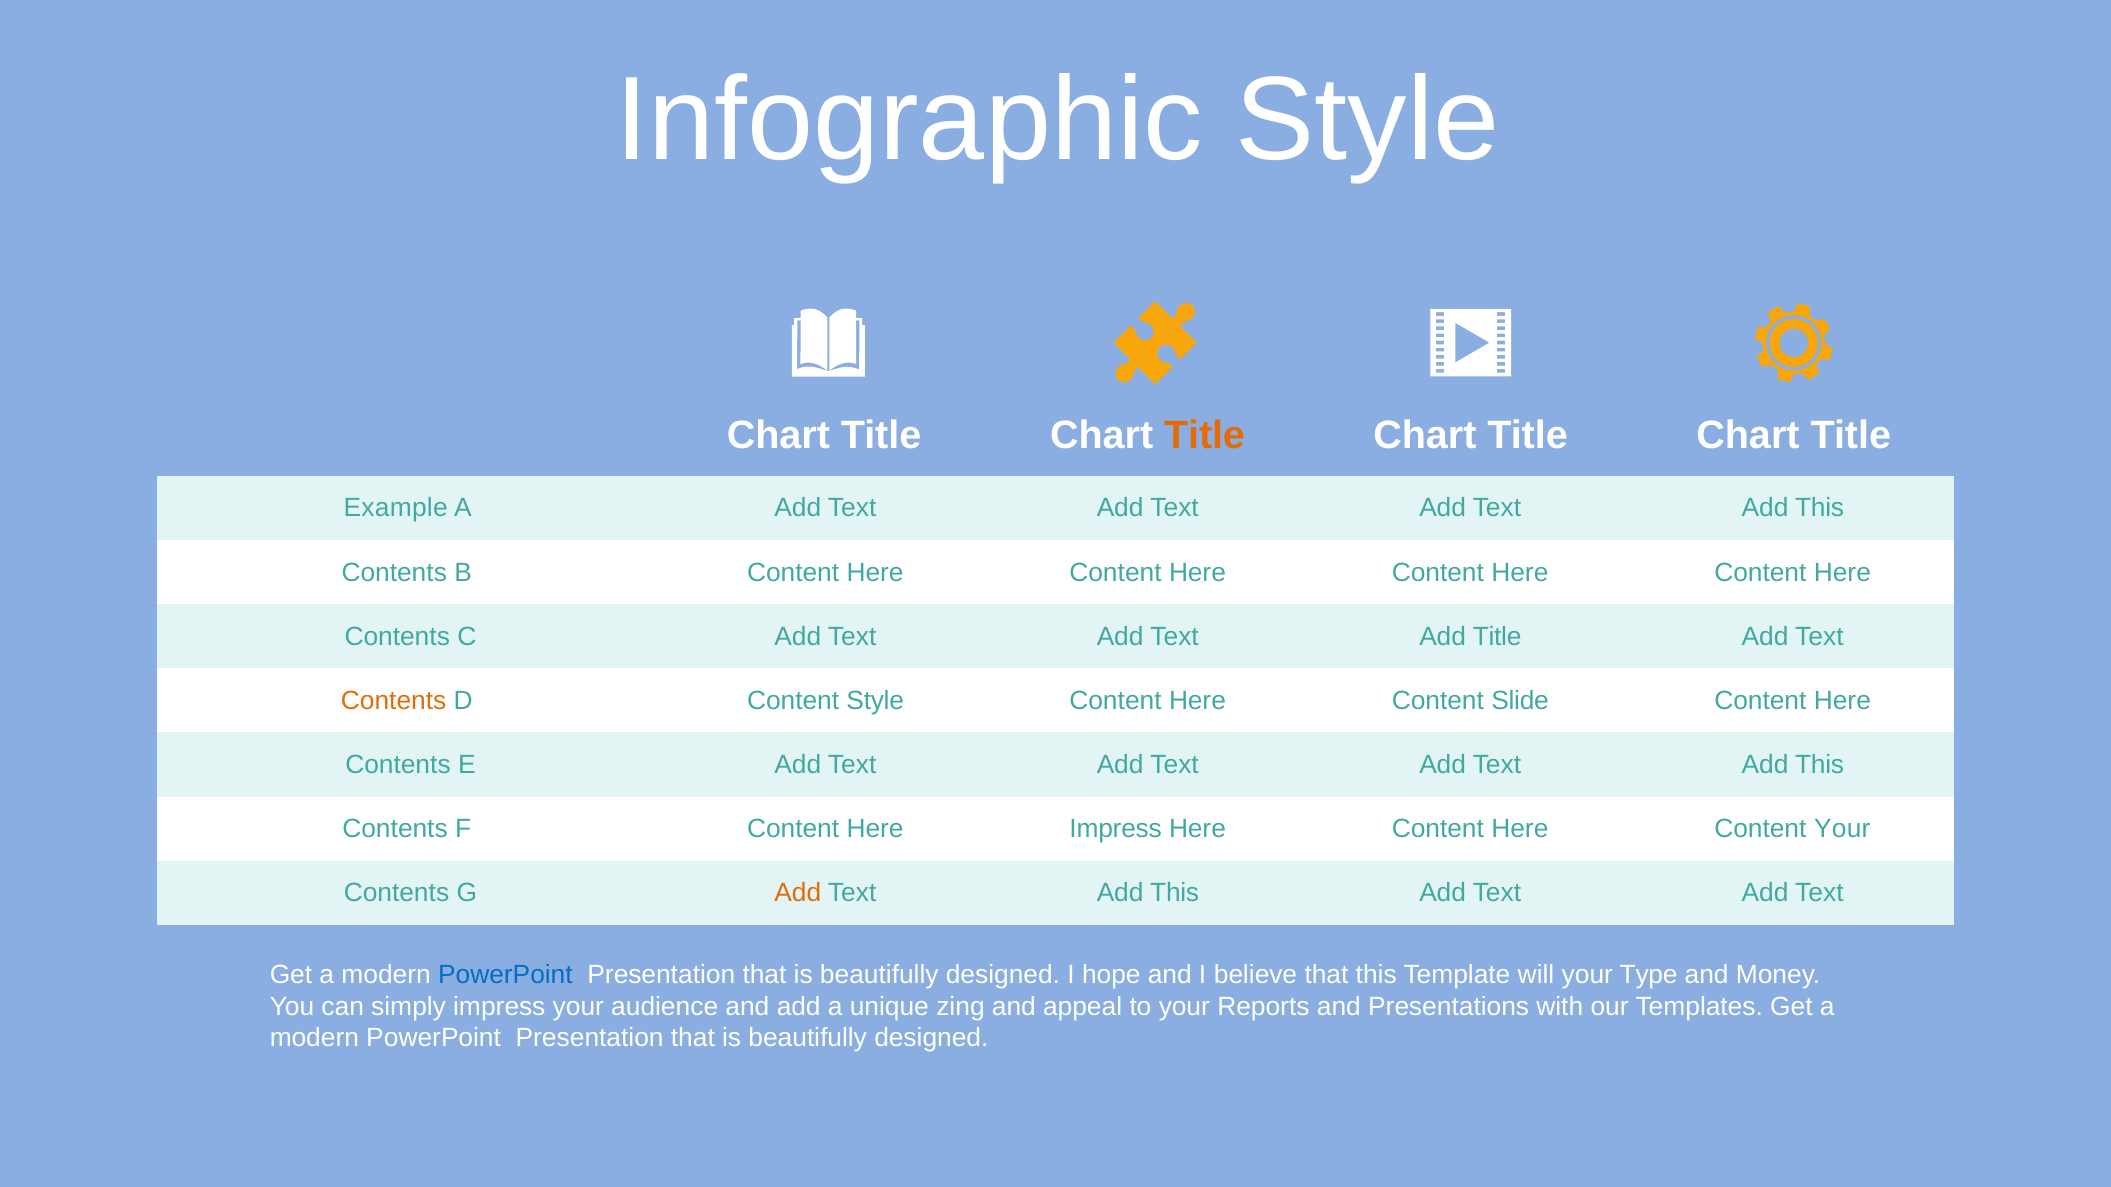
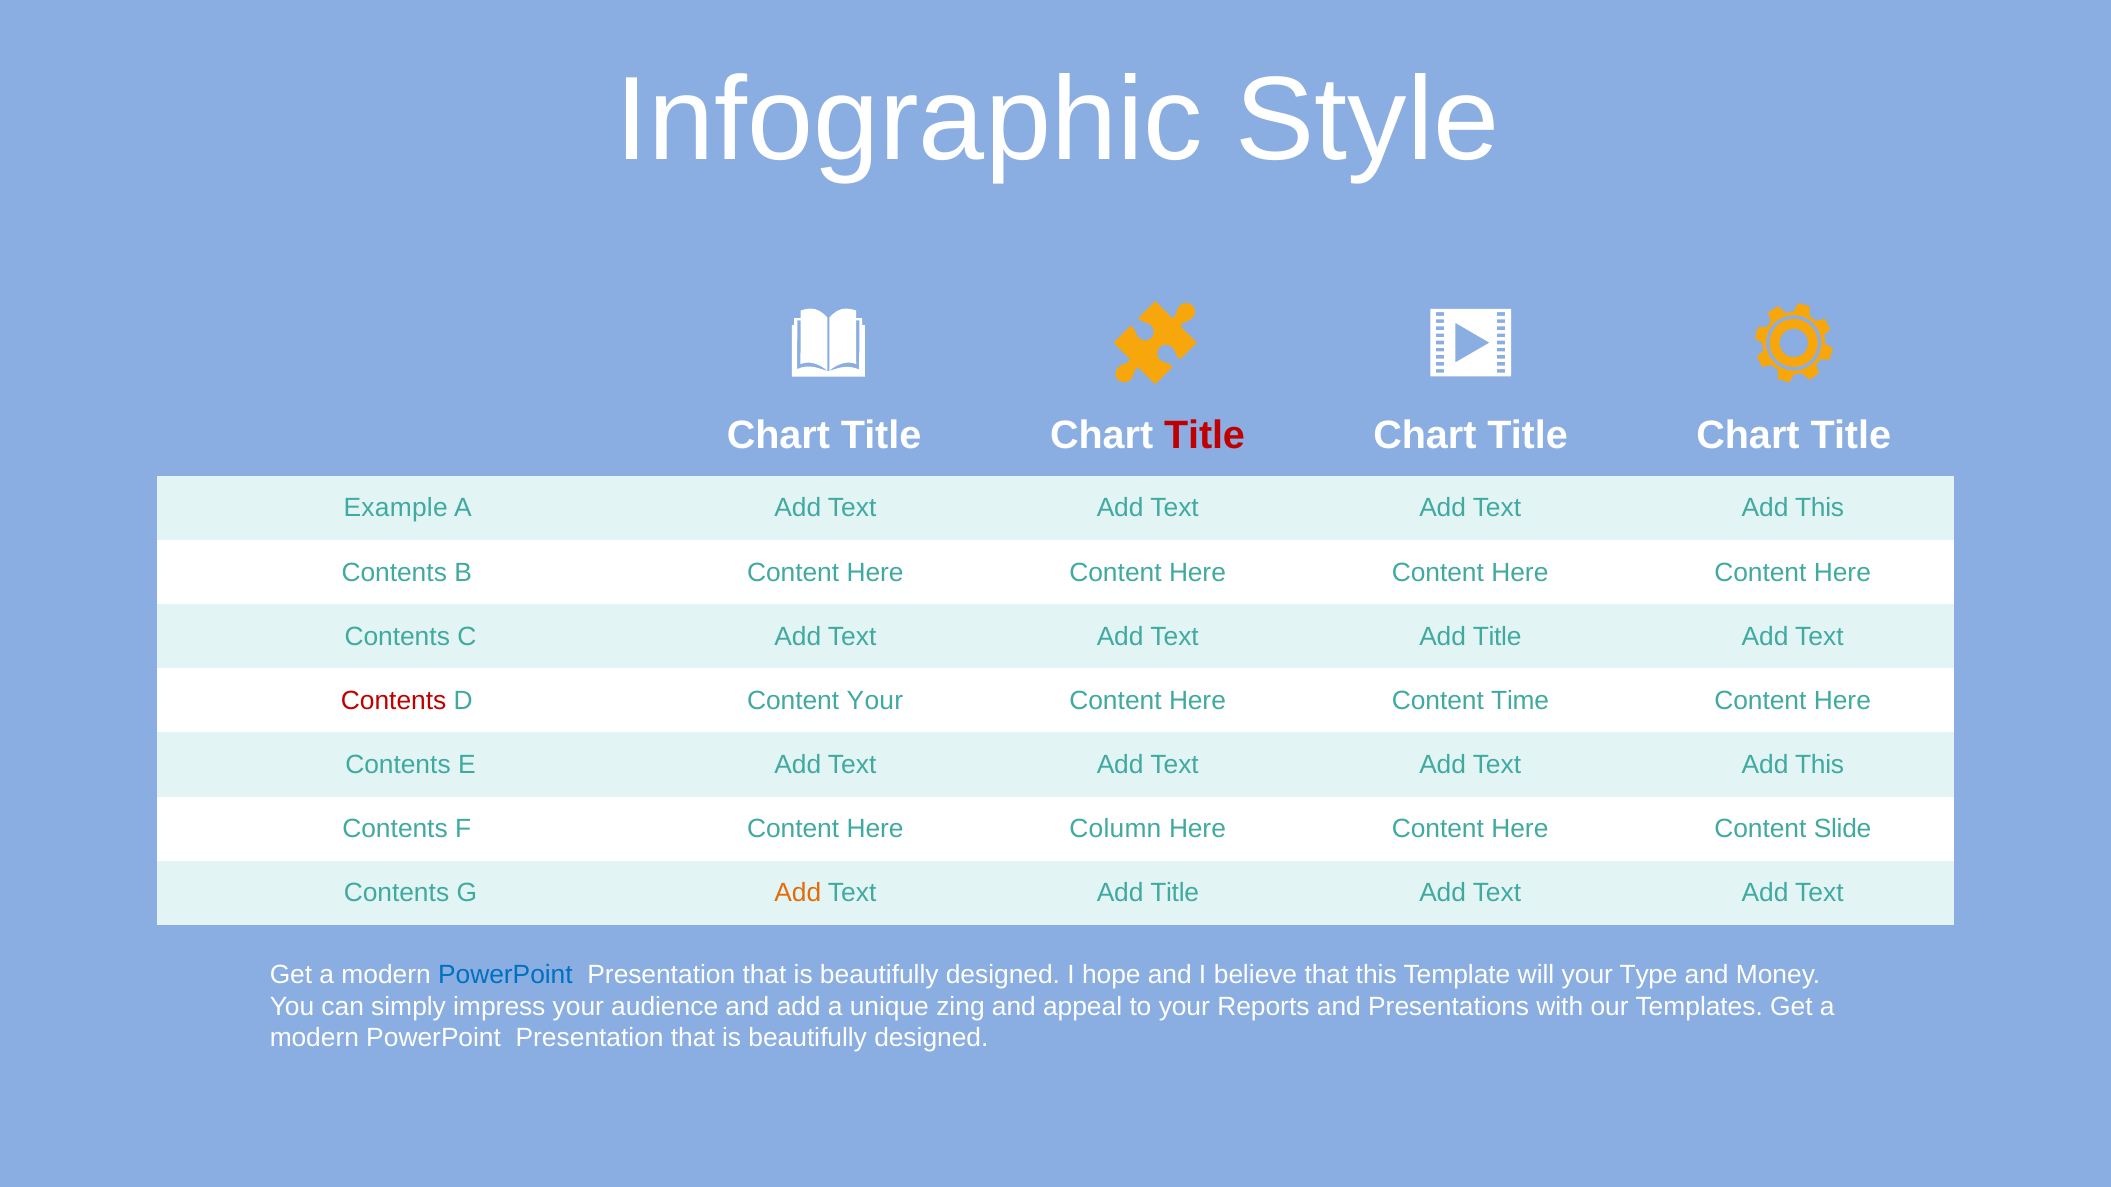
Title colour: orange -> red (1205, 436)
Contents colour: orange -> red (394, 701)
Content Style: Style -> Your (875, 701)
Slide: Slide -> Time (1520, 701)
Here Impress: Impress -> Column (1115, 829)
Content Your: Your -> Slide (1843, 829)
This: This -> Title (1175, 894)
